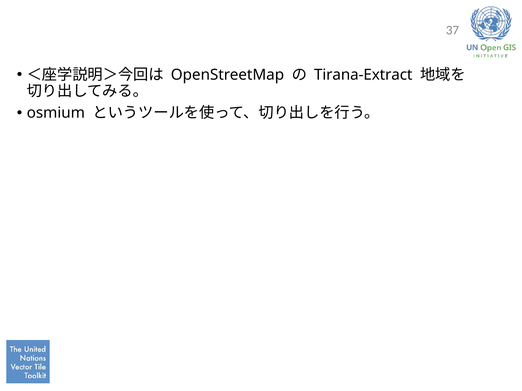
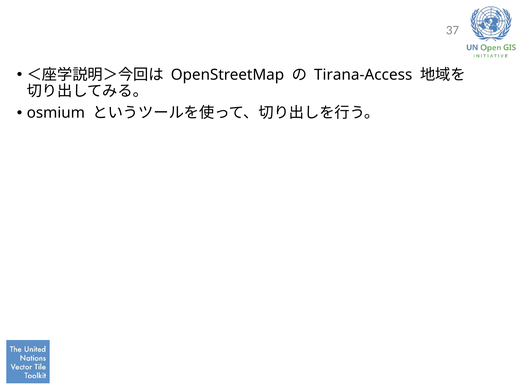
Tirana-Extract: Tirana-Extract -> Tirana-Access (363, 75)
